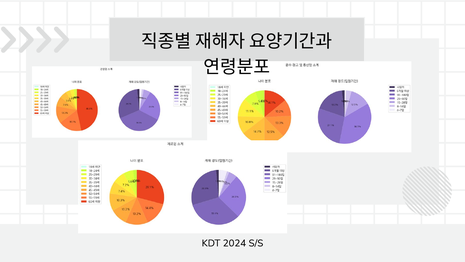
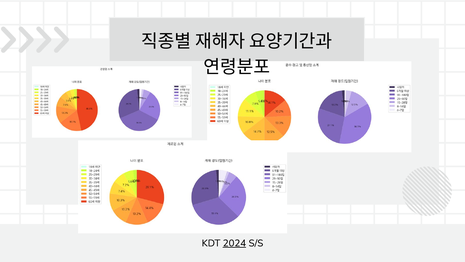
2024 underline: none -> present (234, 243)
